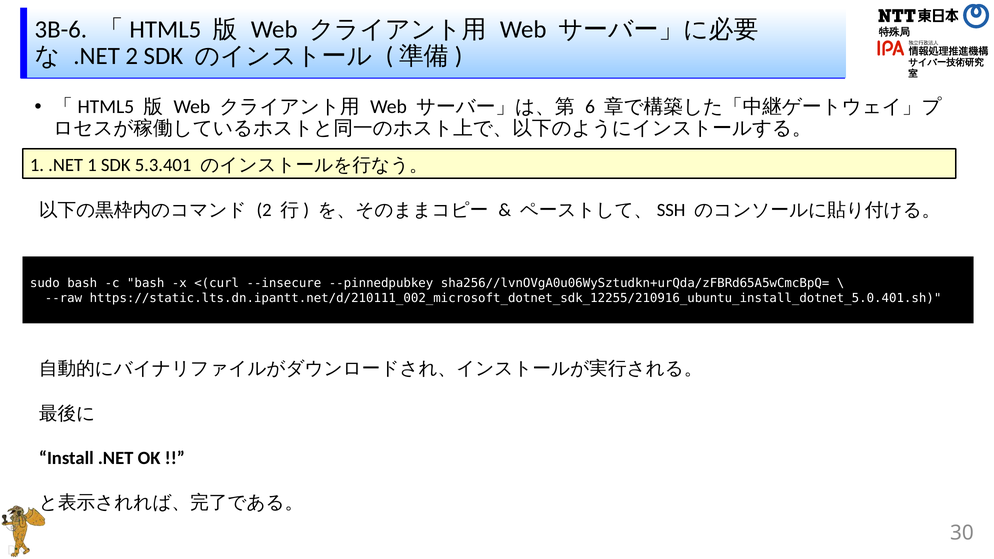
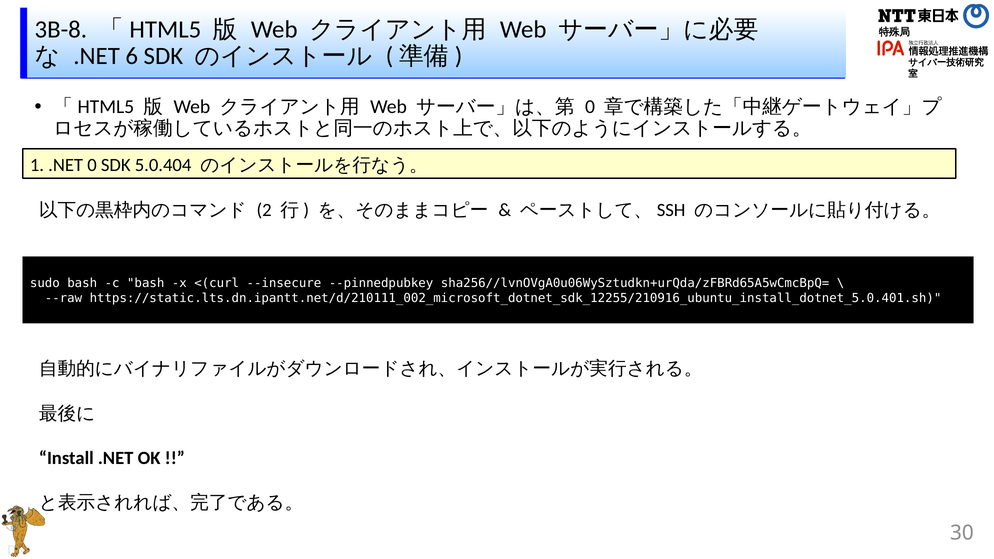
3B-6: 3B-6 -> 3B-8 (61, 29)
.NET 2: 2 -> 6 (132, 56)
6: 6 -> 0 (590, 107)
.NET 1: 1 -> 0 (92, 165)
5.3.401: 5.3.401 -> 5.0.404 (163, 165)
